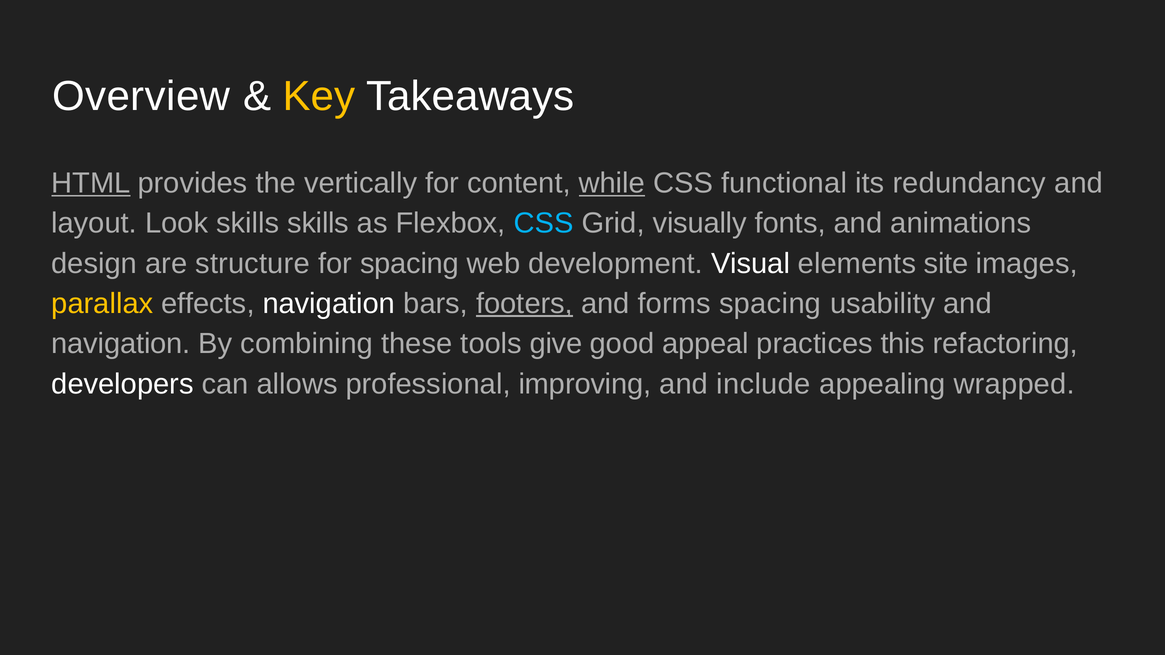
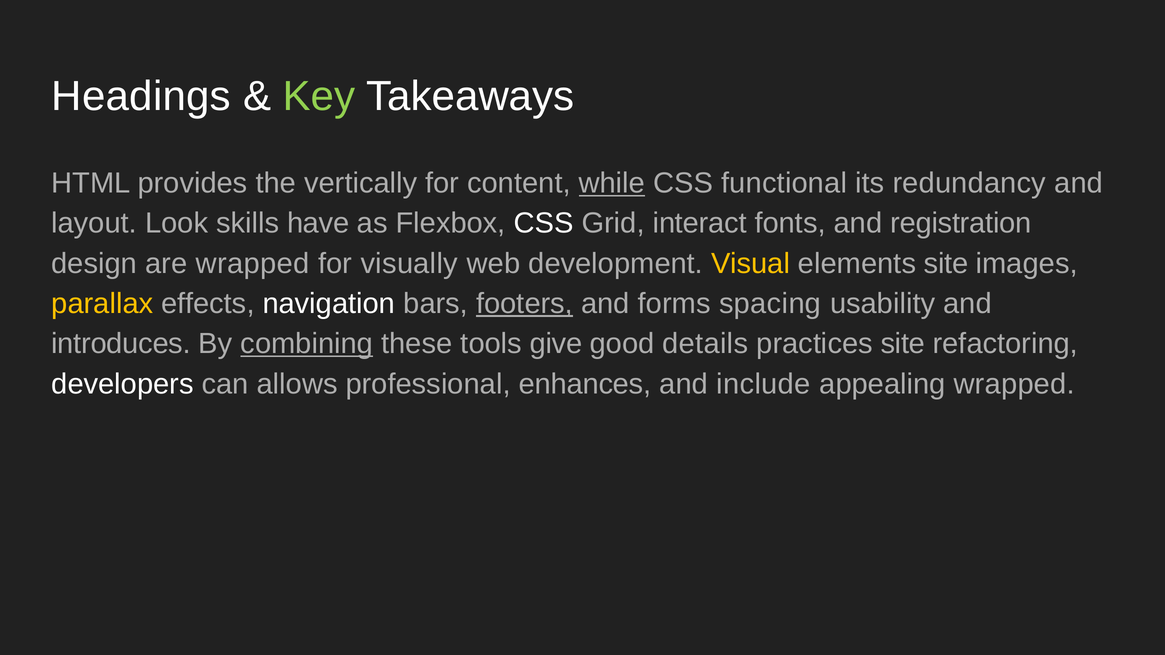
Overview: Overview -> Headings (141, 97)
Key colour: yellow -> light green (319, 97)
HTML underline: present -> none (91, 183)
skills skills: skills -> have (318, 223)
CSS colour: light blue -> white (544, 223)
visually: visually -> interact (700, 223)
animations: animations -> registration (961, 223)
are structure: structure -> wrapped (252, 264)
for spacing: spacing -> visually (409, 264)
Visual colour: white -> yellow (751, 264)
navigation: navigation -> introduces (121, 344)
combining underline: none -> present (307, 344)
appeal: appeal -> details (705, 344)
practices this: this -> site (903, 344)
improving: improving -> enhances (585, 384)
